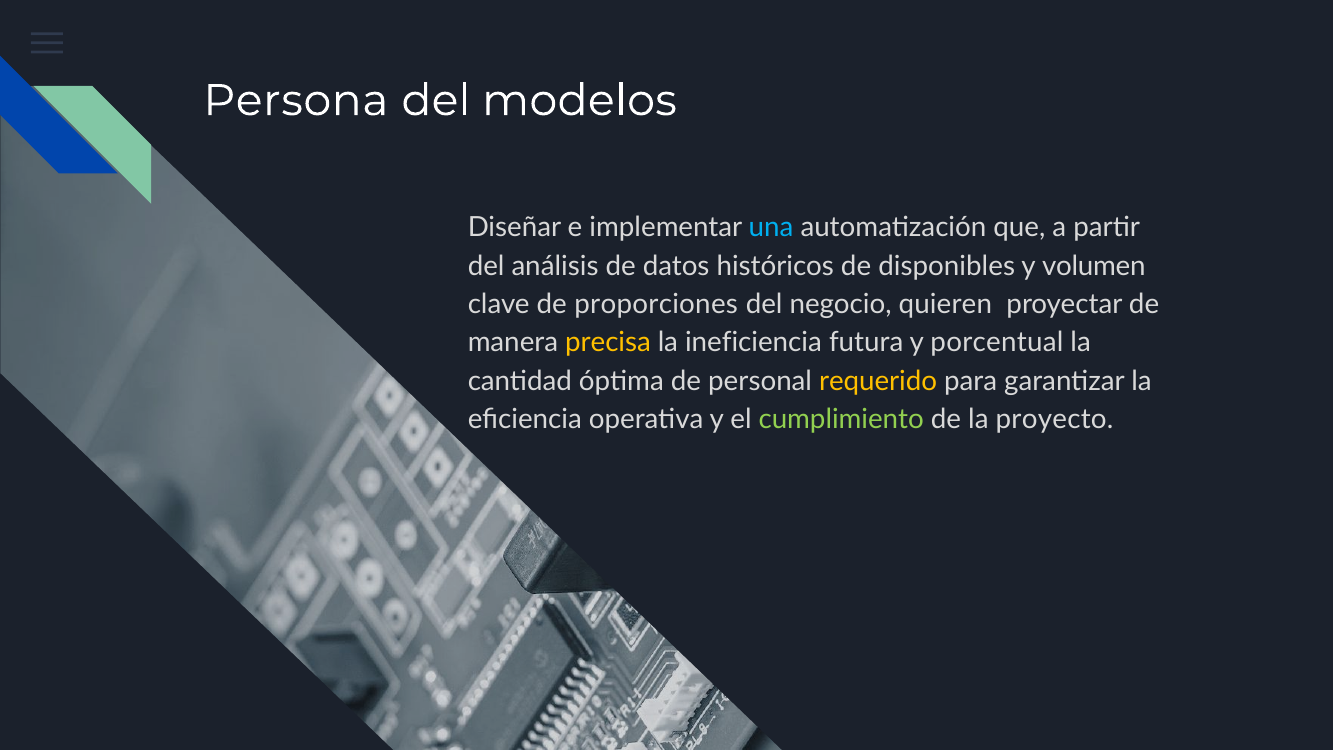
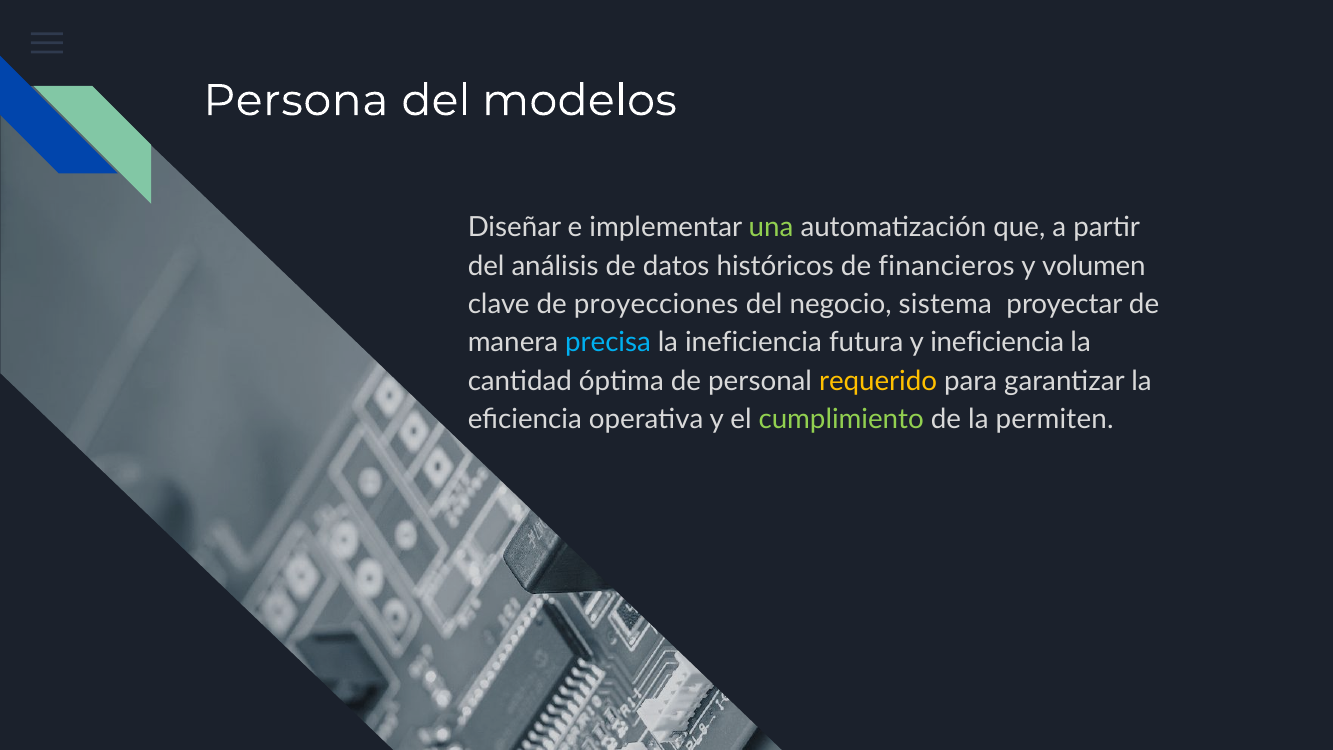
una colour: light blue -> light green (771, 228)
disponibles: disponibles -> financieros (947, 266)
proporciones: proporciones -> proyecciones (656, 304)
quieren: quieren -> sistema (945, 304)
precisa colour: yellow -> light blue (608, 343)
y porcentual: porcentual -> ineficiencia (997, 343)
proyecto: proyecto -> permiten (1055, 419)
